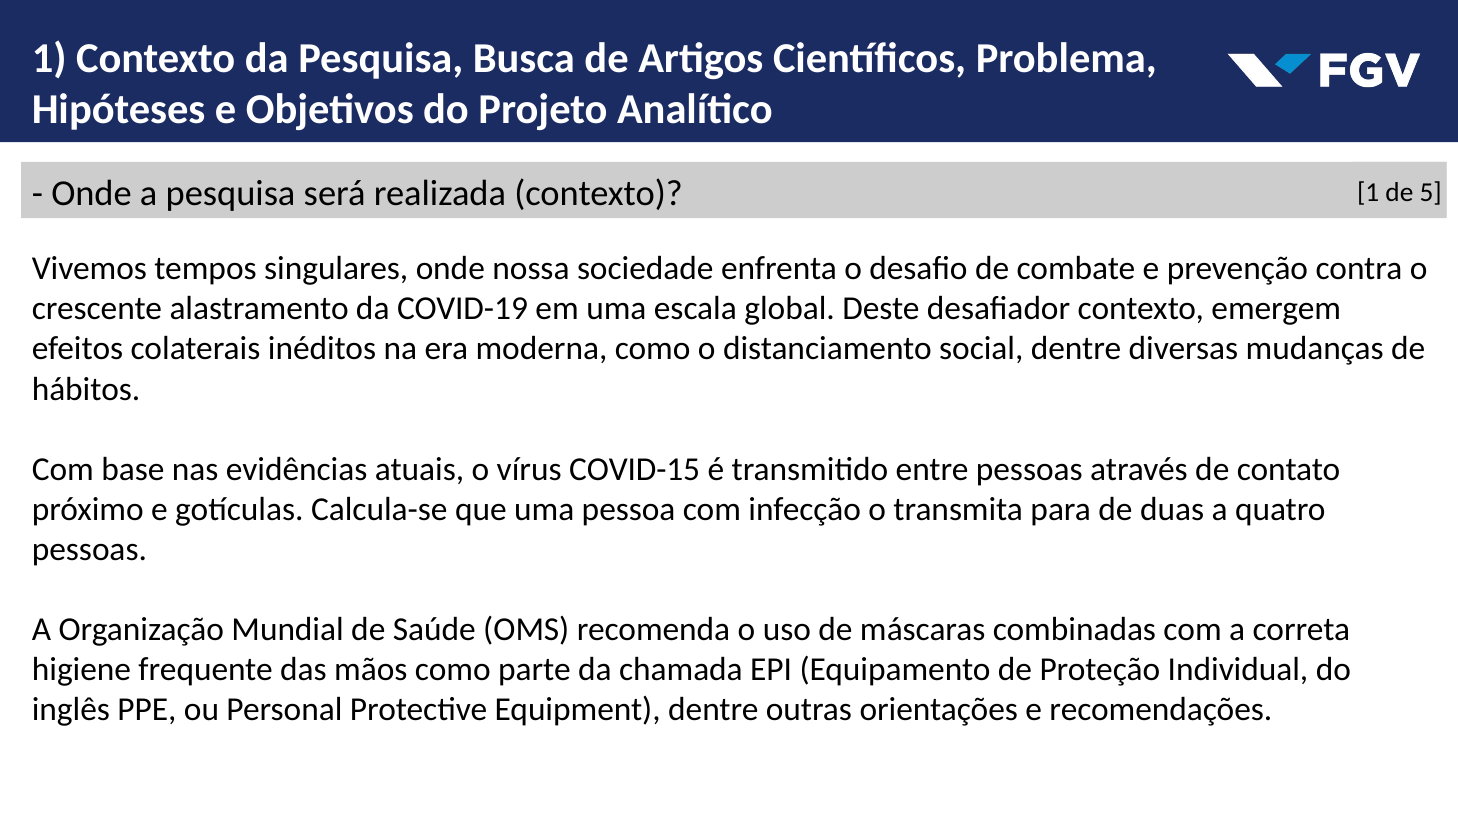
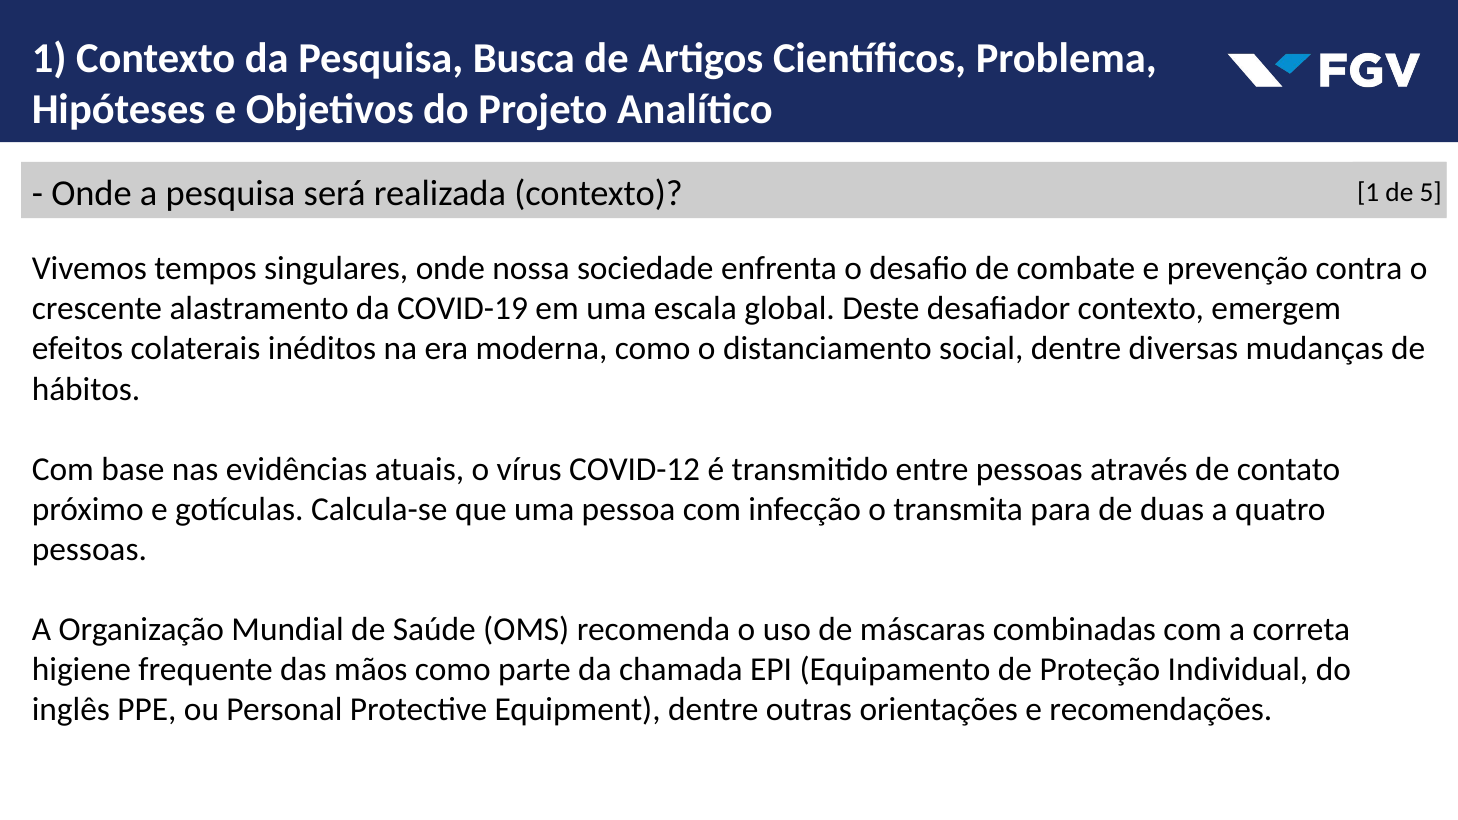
COVID-15: COVID-15 -> COVID-12 (635, 469)
